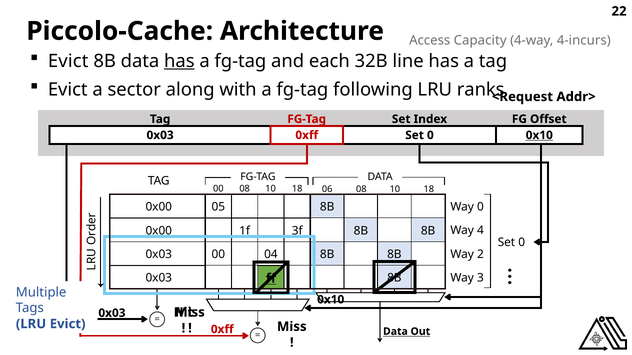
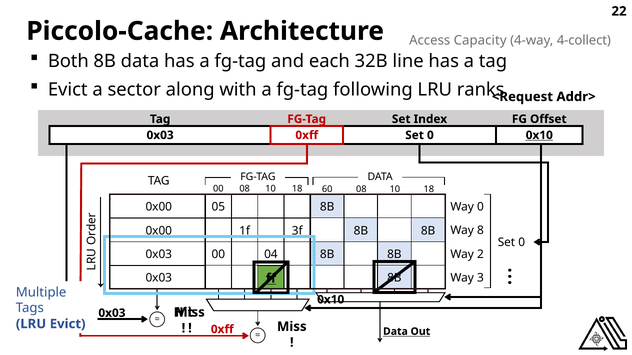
4-incurs: 4-incurs -> 4-collect (584, 41)
Evict: Evict -> Both (68, 61)
has underline: present -> none (179, 61)
06: 06 -> 60 (327, 190)
4: 4 -> 8 (480, 231)
